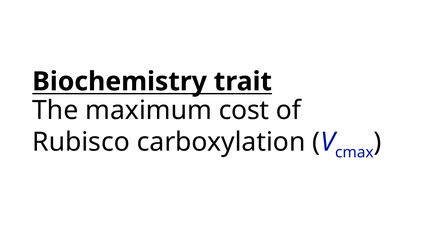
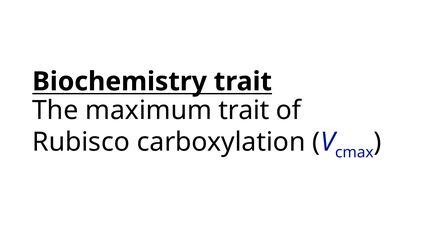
maximum cost: cost -> trait (244, 110)
